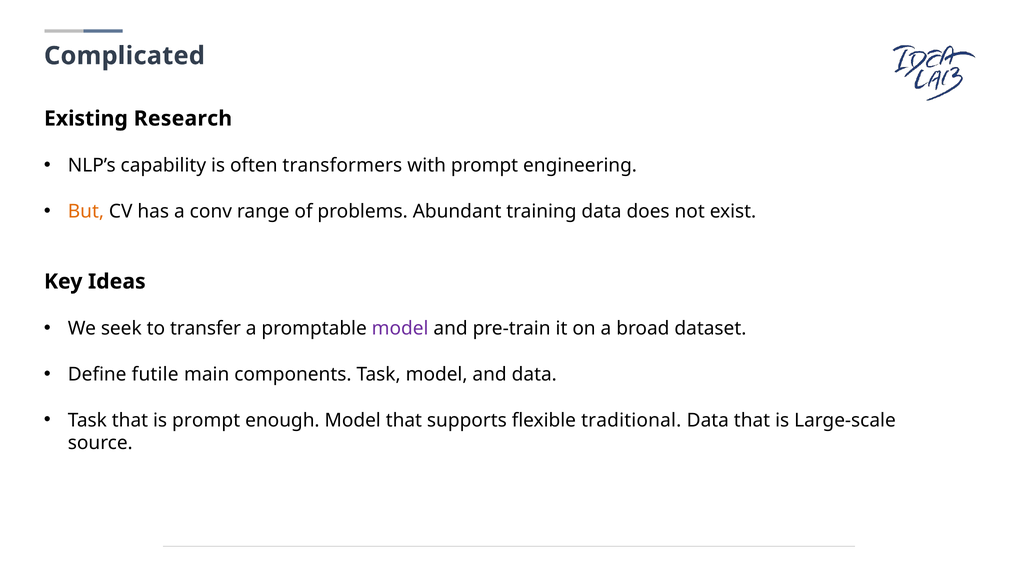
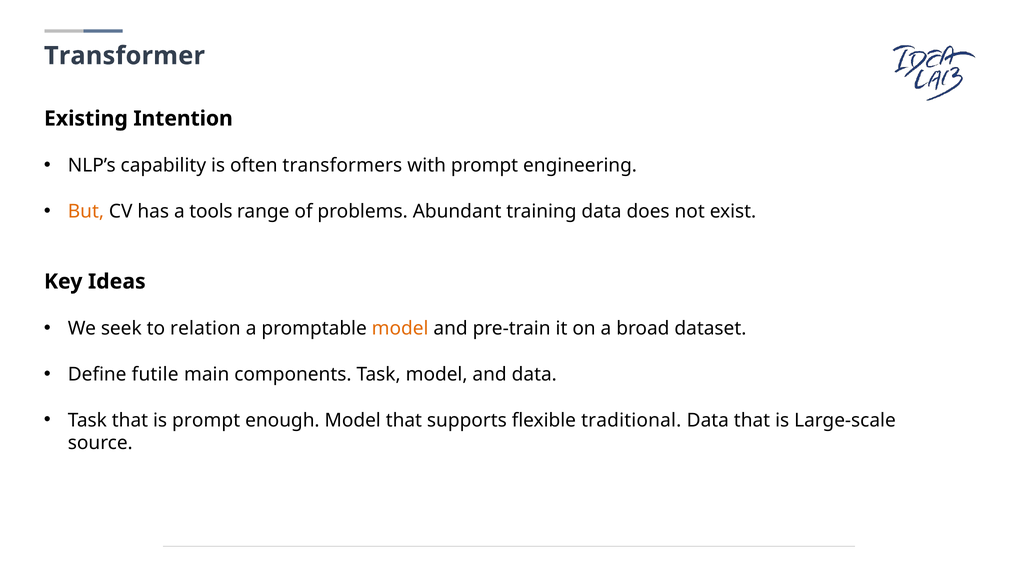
Complicated: Complicated -> Transformer (124, 56)
Research: Research -> Intention (183, 118)
conv: conv -> tools (211, 211)
transfer: transfer -> relation (205, 328)
model colour: purple -> orange (400, 328)
